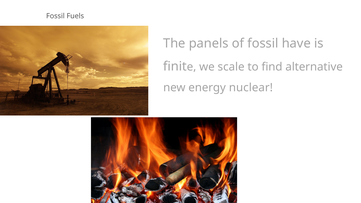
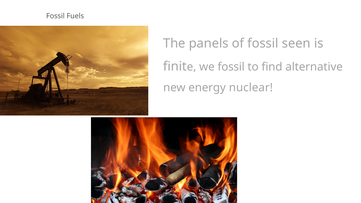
have: have -> seen (296, 43)
we scale: scale -> fossil (231, 67)
